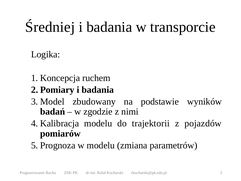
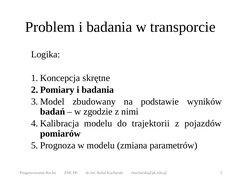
Średniej: Średniej -> Problem (50, 27)
ruchem: ruchem -> skrętne (96, 78)
